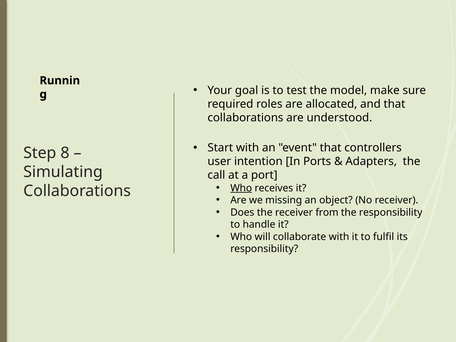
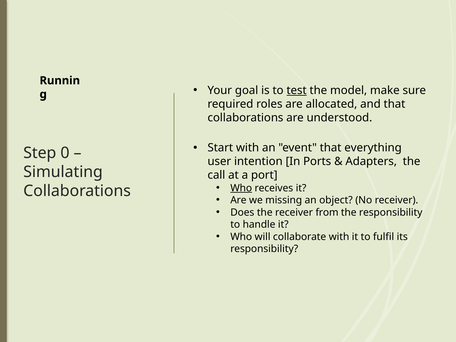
test underline: none -> present (297, 90)
controllers: controllers -> everything (373, 148)
8: 8 -> 0 (65, 153)
